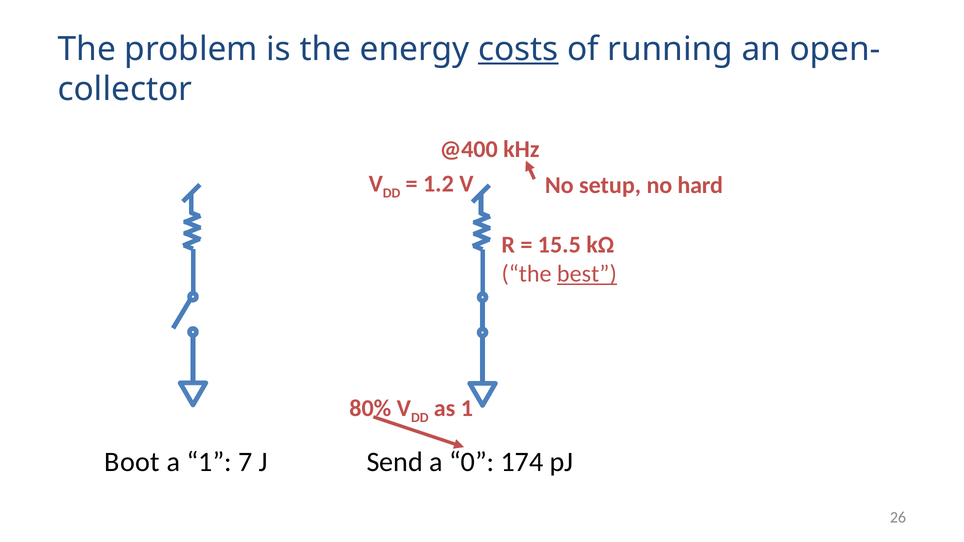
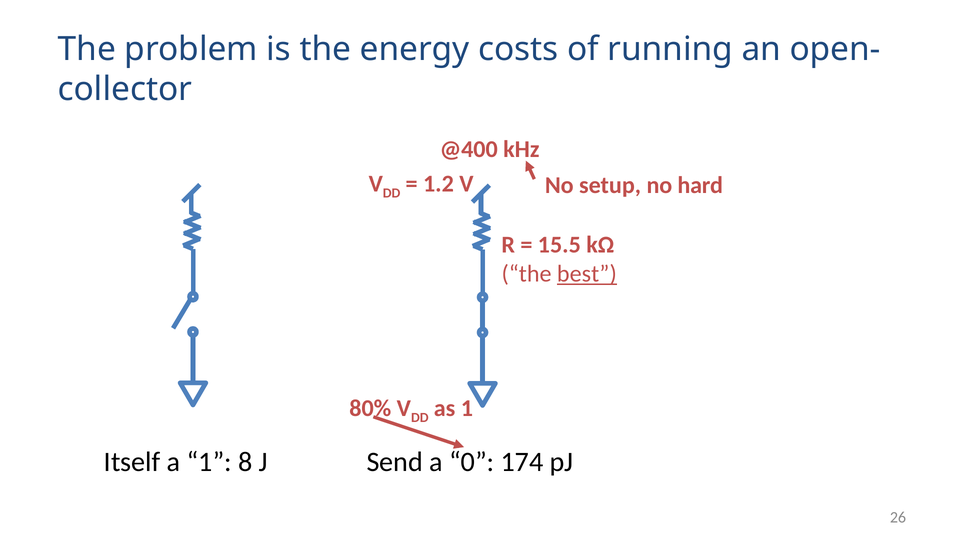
costs underline: present -> none (518, 49)
Boot: Boot -> Itself (132, 462)
7: 7 -> 8 (245, 462)
